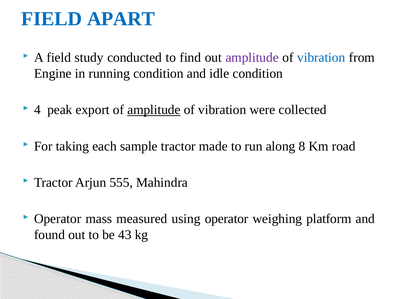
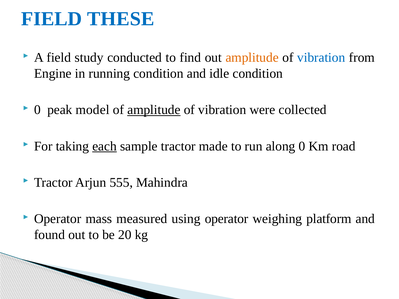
APART: APART -> THESE (121, 19)
amplitude colour: purple -> orange (252, 58)
4: 4 -> 0 (37, 110)
export: export -> model (93, 110)
each underline: none -> present (105, 146)
along 8: 8 -> 0 (302, 146)
43: 43 -> 20 (125, 235)
